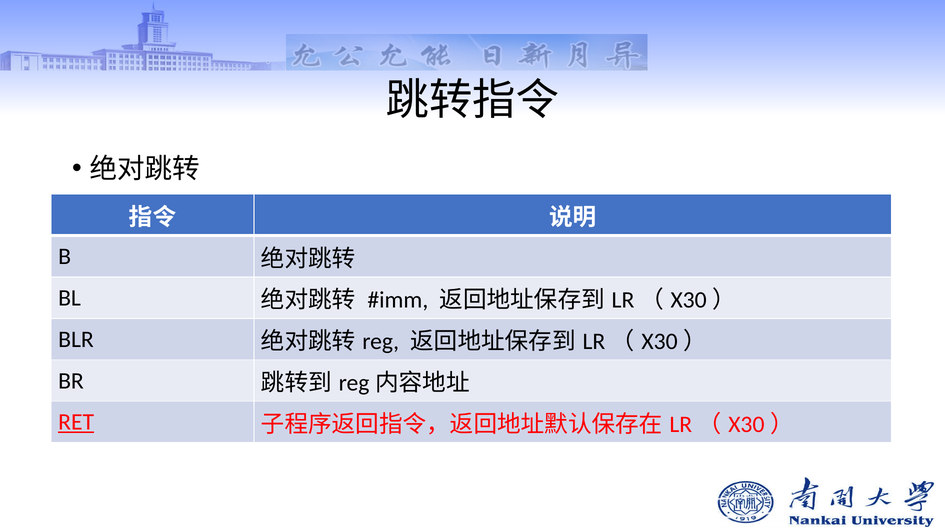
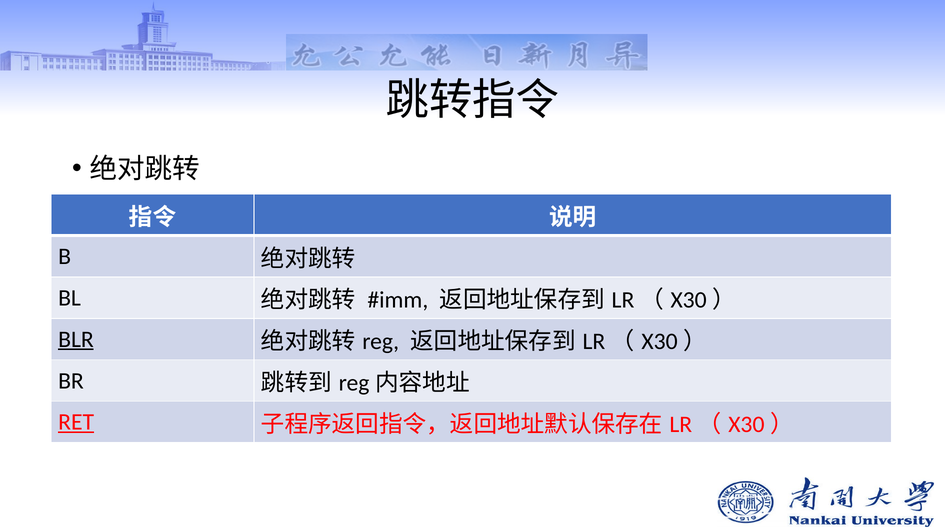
BLR underline: none -> present (76, 340)
